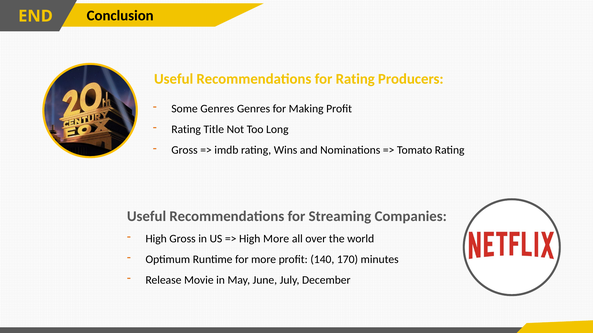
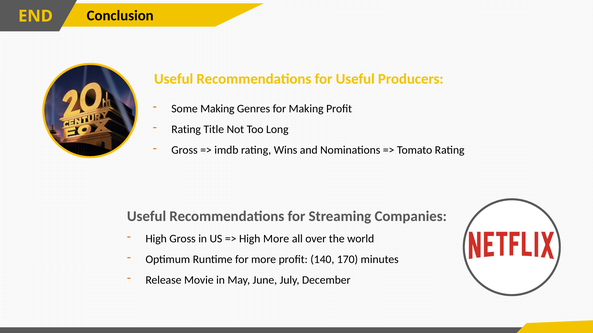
for Rating: Rating -> Useful (355, 79)
Some Genres: Genres -> Making (217, 109)
